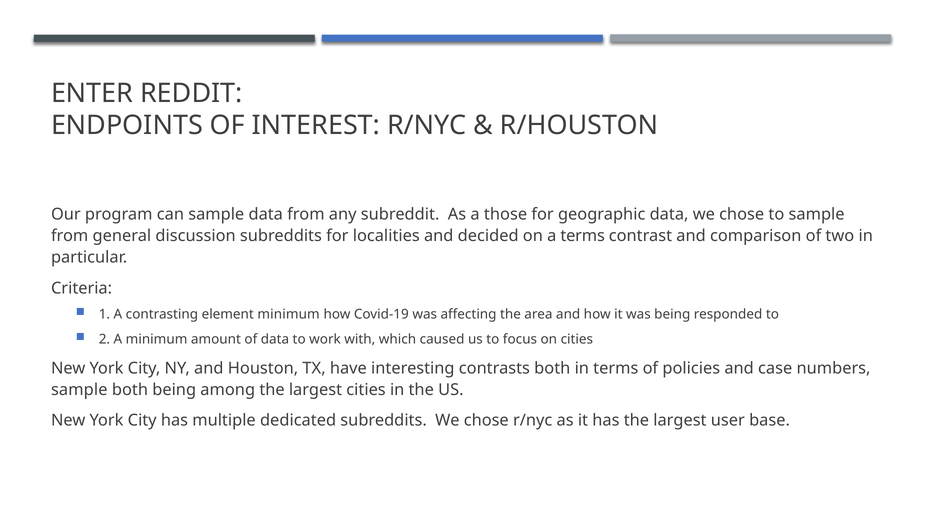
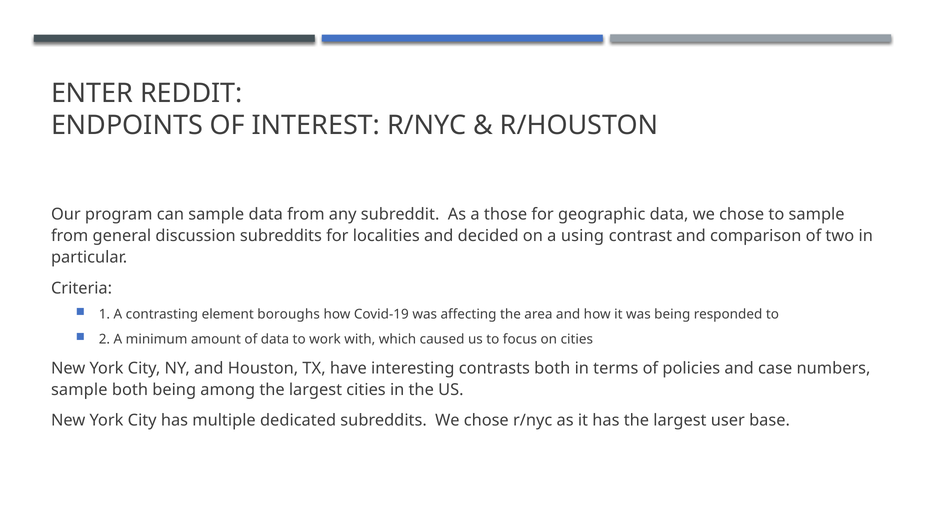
a terms: terms -> using (582, 236)
element minimum: minimum -> boroughs (289, 315)
